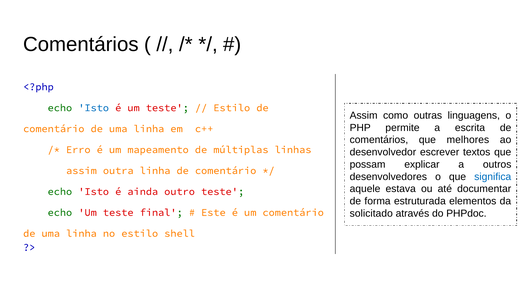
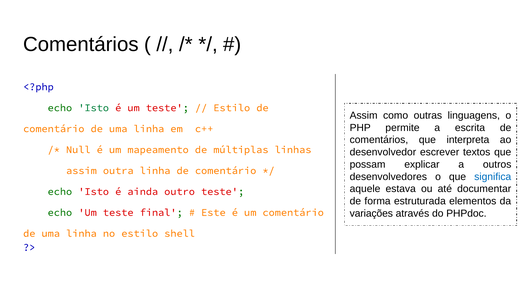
Isto colour: blue -> green (94, 108)
melhores: melhores -> interpreta (468, 140)
Erro: Erro -> Null (78, 150)
solicitado: solicitado -> variações (371, 214)
